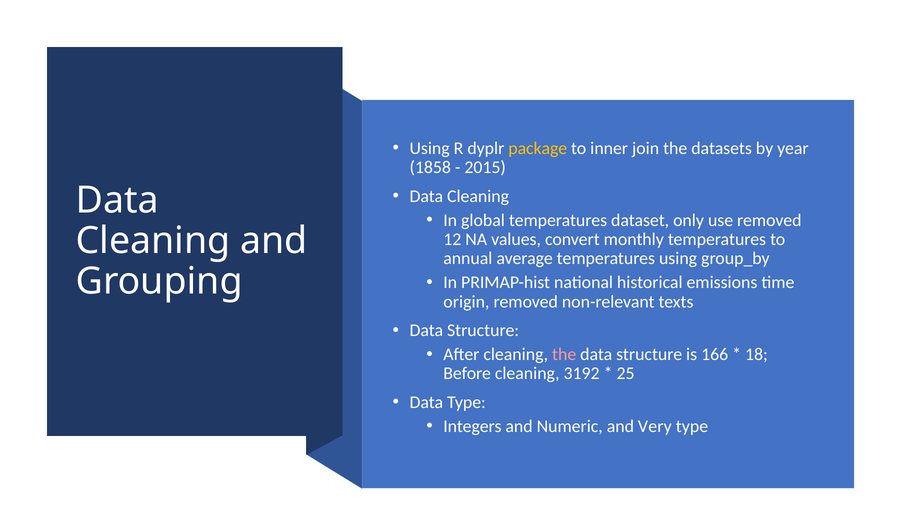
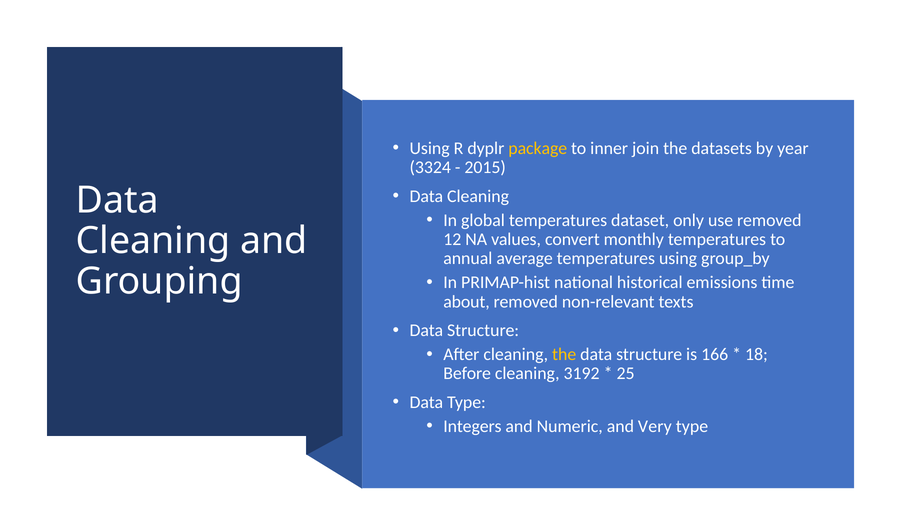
1858: 1858 -> 3324 (430, 167)
origin: origin -> about (467, 302)
the colour: pink -> yellow (564, 354)
